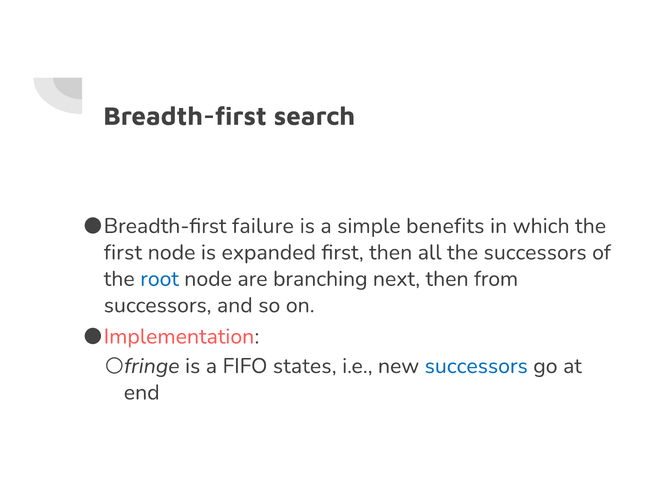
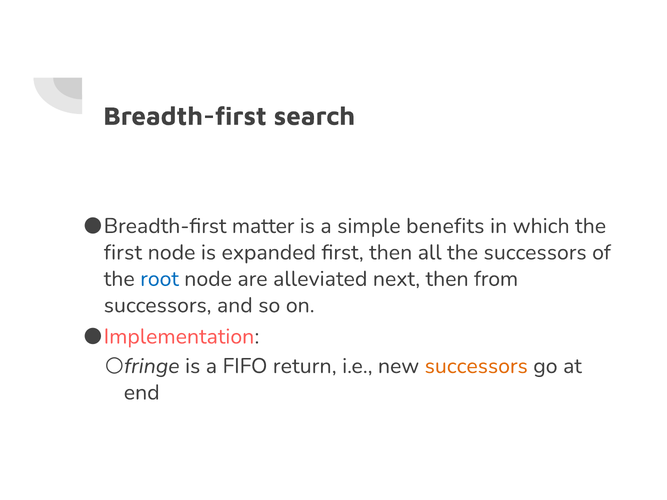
failure: failure -> matter (263, 226)
branching: branching -> alleviated (320, 279)
states: states -> return (305, 366)
successors colour: blue -> orange (476, 366)
